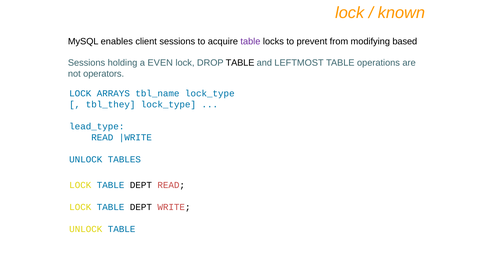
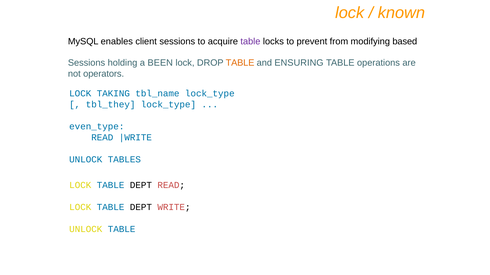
EVEN: EVEN -> BEEN (160, 63)
TABLE colour: black -> orange (240, 63)
LEFTMOST: LEFTMOST -> ENSURING (299, 63)
ARRAYS: ARRAYS -> TAKING (113, 94)
lead_type: lead_type -> even_type (97, 127)
